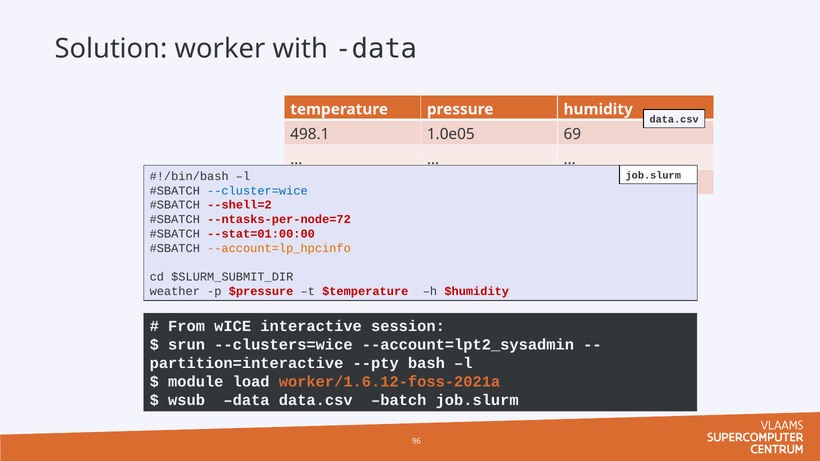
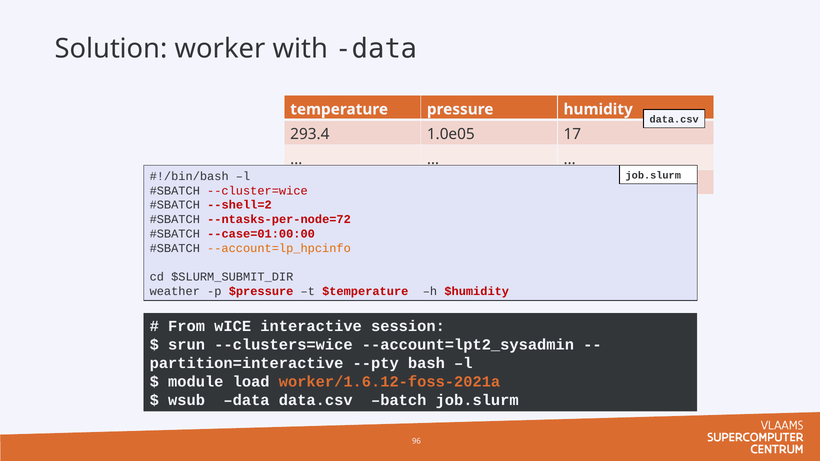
498.1: 498.1 -> 293.4 (310, 134)
69: 69 -> 17 (572, 134)
--cluster=wice colour: blue -> red (257, 191)
--stat=01:00:00: --stat=01:00:00 -> --case=01:00:00 (261, 234)
